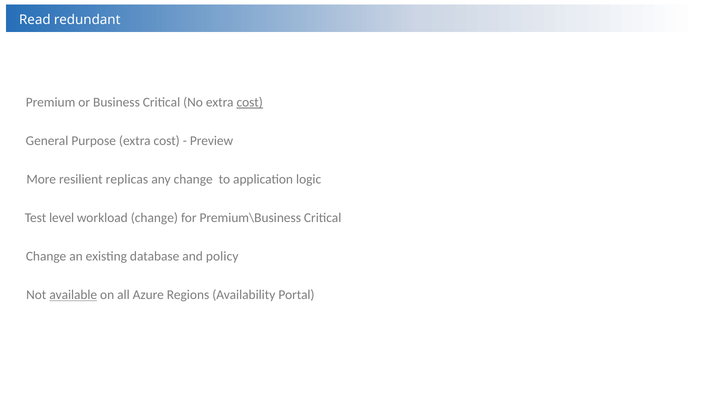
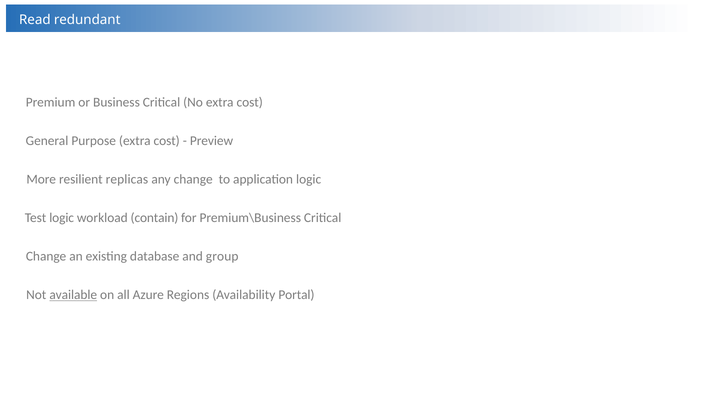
cost underline: present -> none (250, 102)
Test level: level -> logic (62, 218)
workload change: change -> contain (154, 218)
policy: policy -> group (222, 256)
